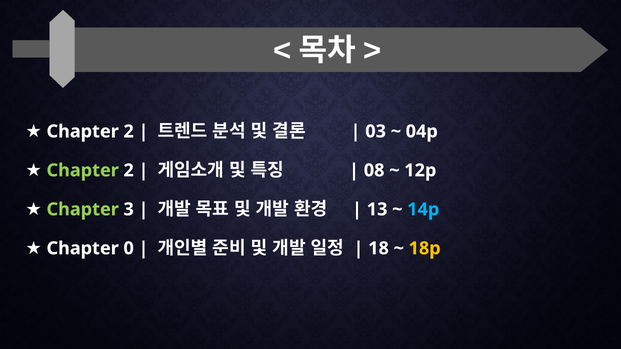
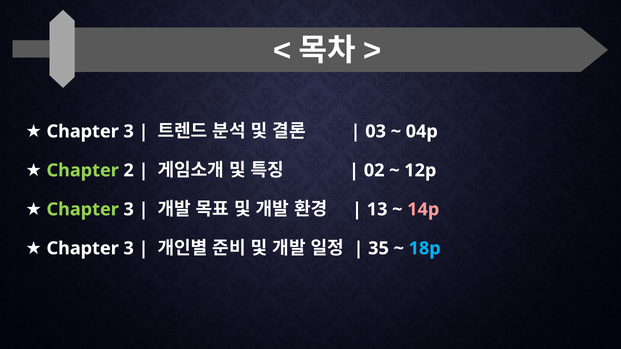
2: 2 -> 3 (129, 132)
08: 08 -> 02 (374, 171)
14p colour: light blue -> pink (423, 210)
0: 0 -> 3 (129, 249)
18: 18 -> 35 (379, 249)
18p colour: yellow -> light blue (425, 249)
